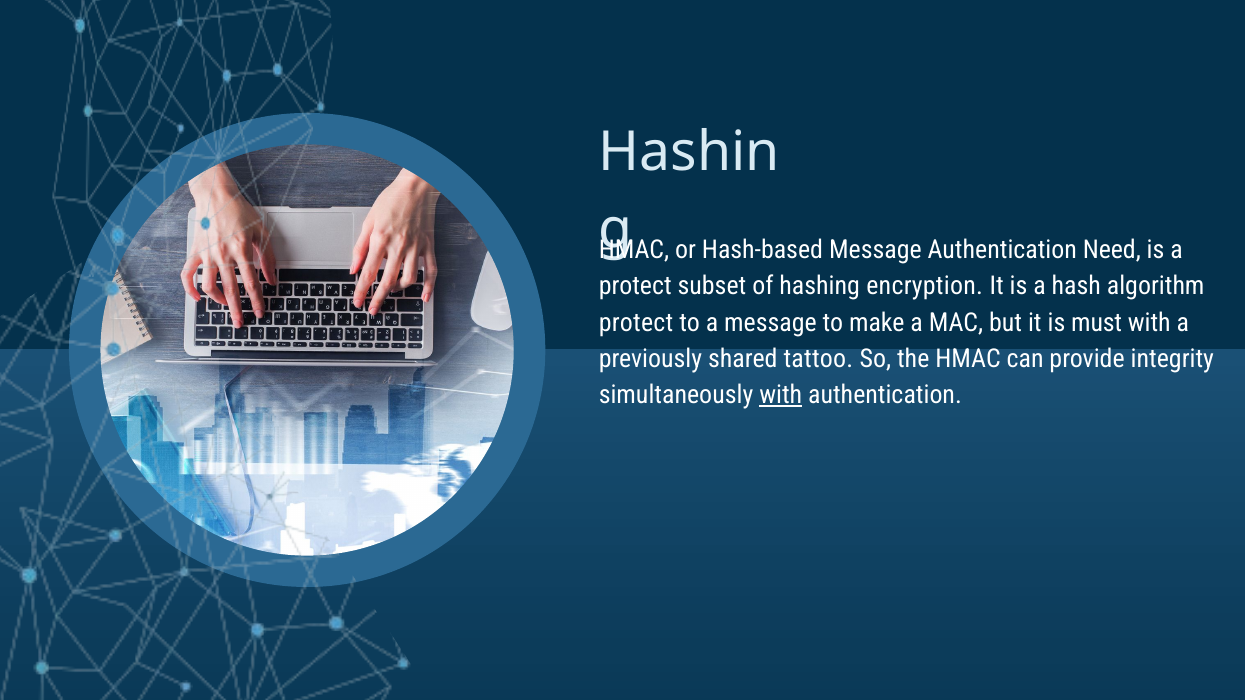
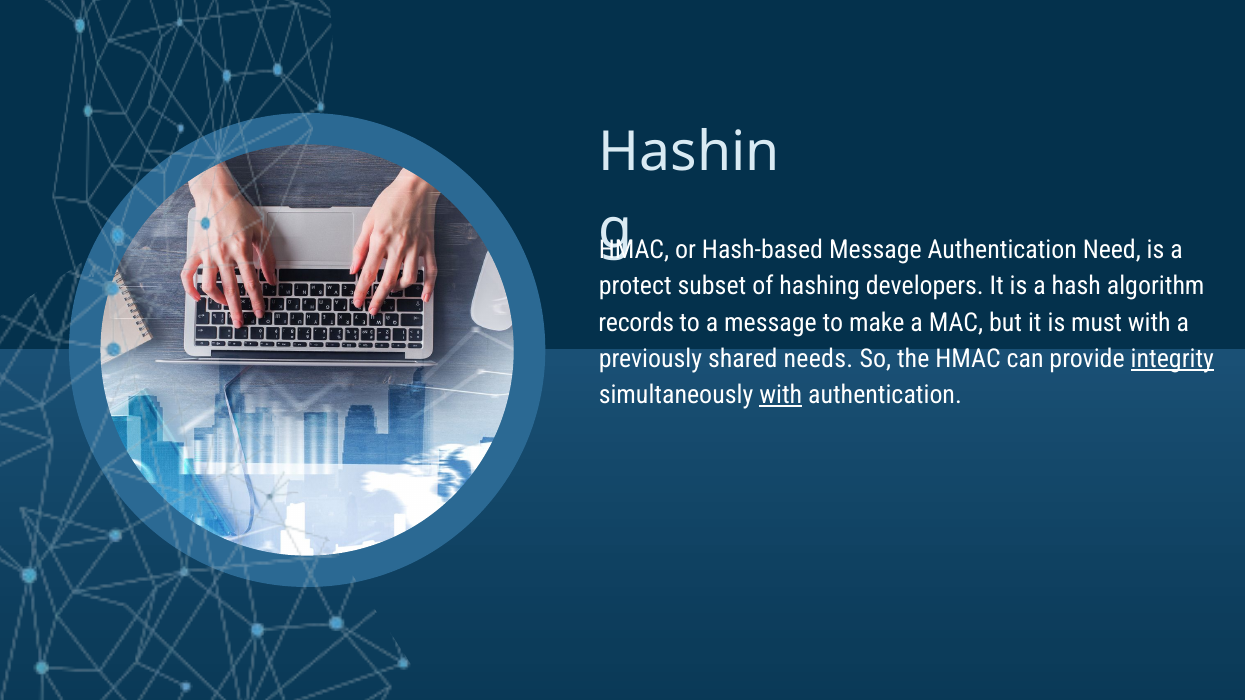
encryption: encryption -> developers (925, 286)
protect: protect -> records (636, 323)
tattoo: tattoo -> needs (818, 359)
integrity underline: none -> present (1172, 359)
